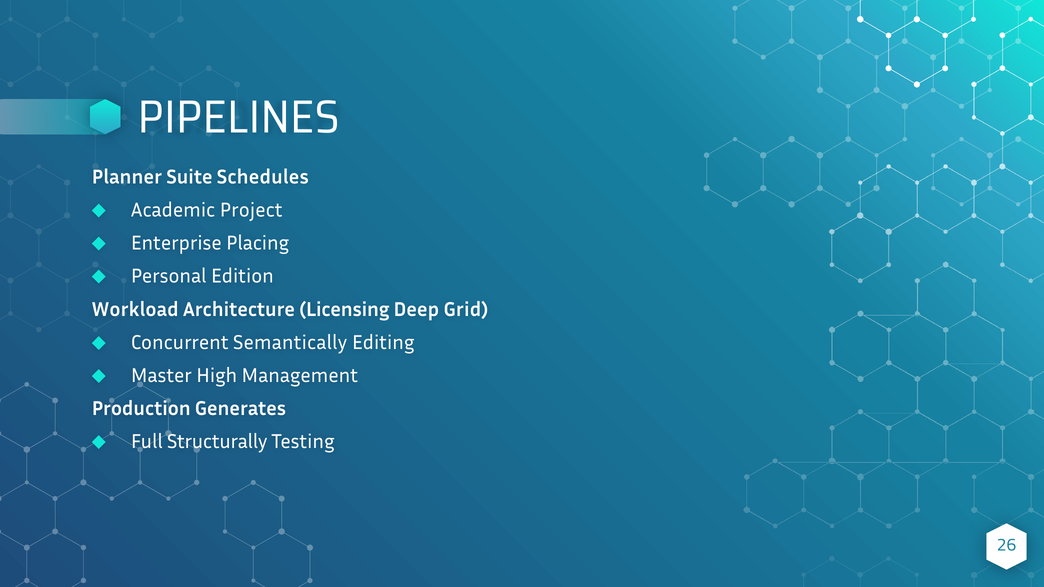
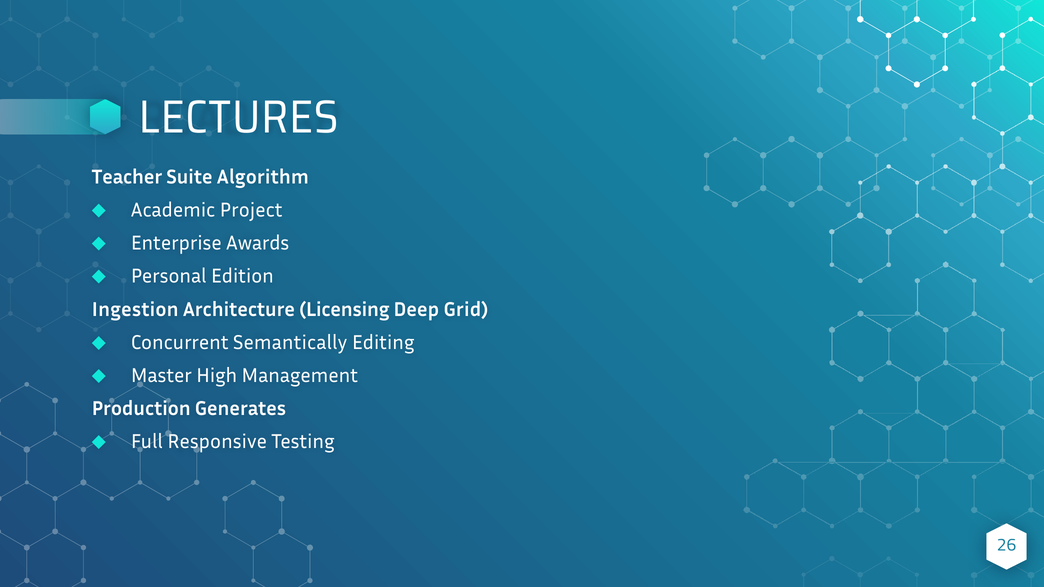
PIPELINES: PIPELINES -> LECTURES (239, 117)
Planner: Planner -> Teacher (127, 177)
Schedules: Schedules -> Algorithm (263, 177)
Placing: Placing -> Awards (258, 243)
Workload: Workload -> Ingestion (135, 309)
Structurally: Structurally -> Responsive (217, 442)
